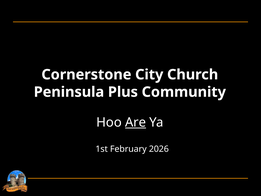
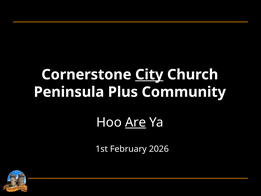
City underline: none -> present (149, 75)
